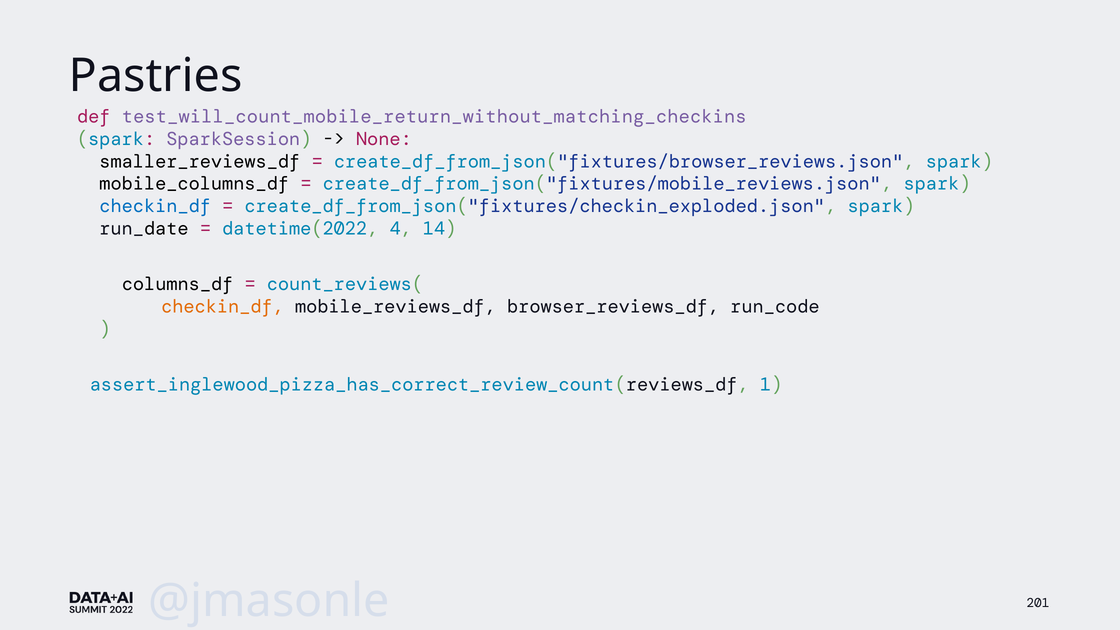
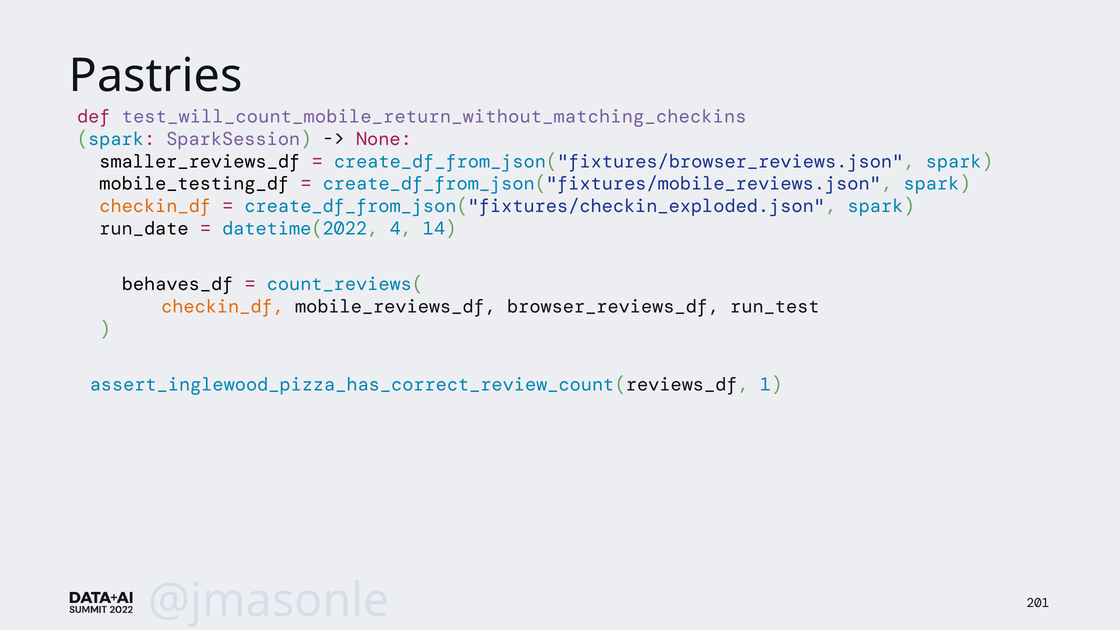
mobile_columns_df: mobile_columns_df -> mobile_testing_df (194, 184)
checkin_df colour: blue -> orange (155, 206)
columns_df: columns_df -> behaves_df (178, 284)
run_code: run_code -> run_test (775, 307)
